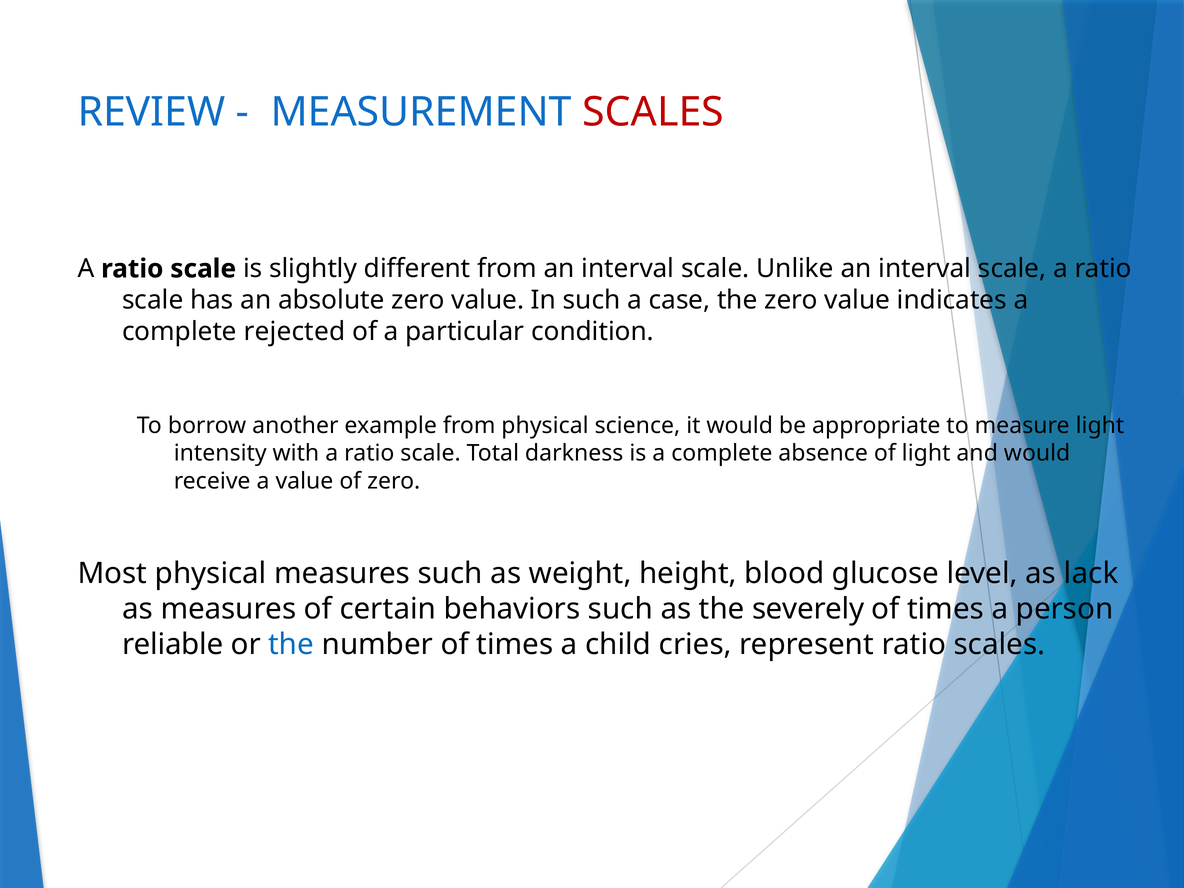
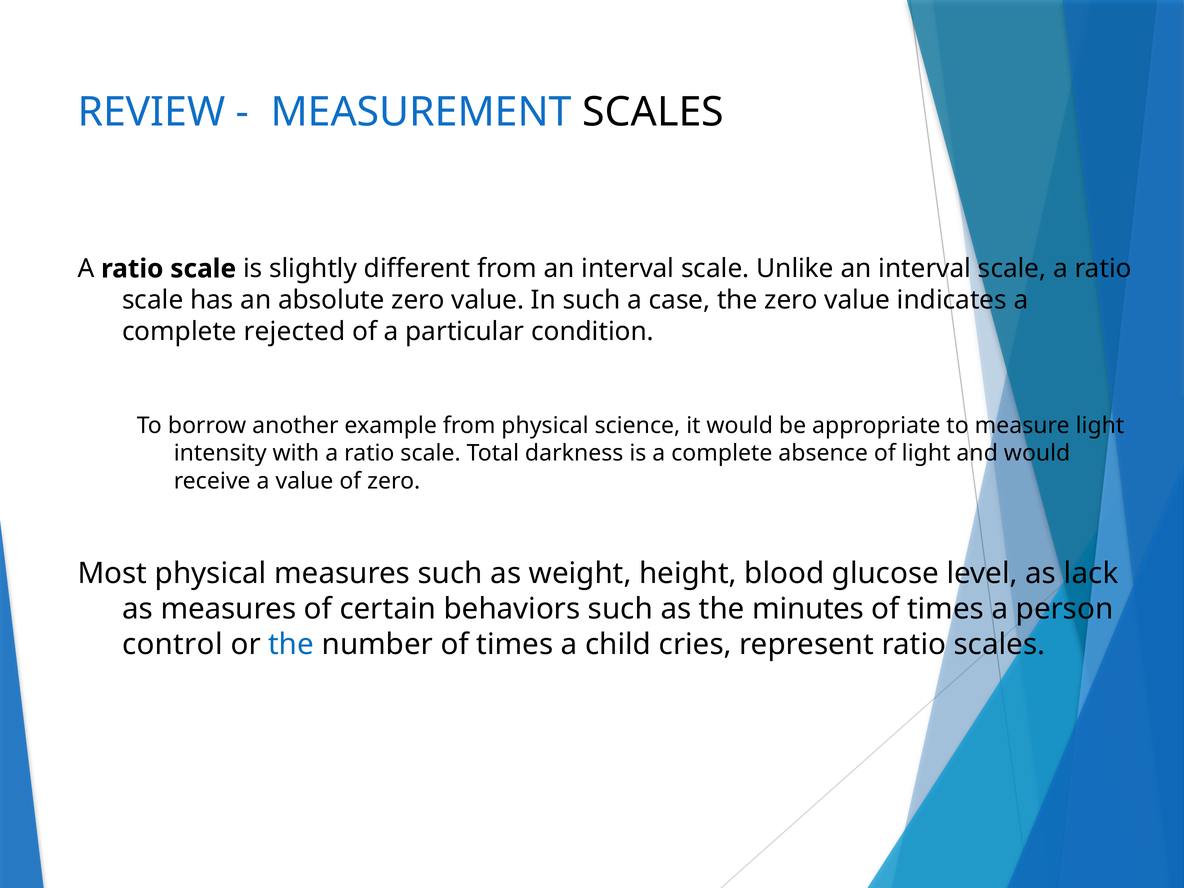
SCALES colour: red -> black (653, 112)
severely: severely -> minutes (808, 609)
reliable: reliable -> control (172, 645)
